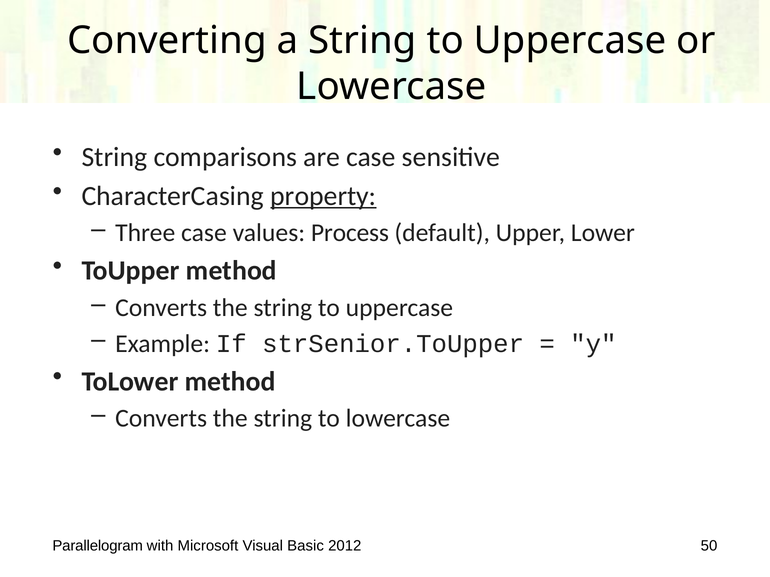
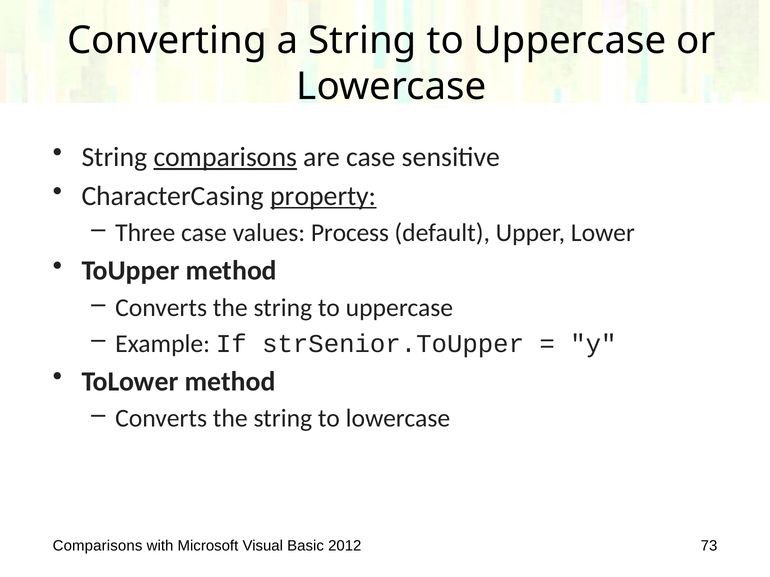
comparisons underline: none -> present (225, 157)
Parallelogram: Parallelogram -> Comparisons (98, 546)
50: 50 -> 73 (709, 546)
